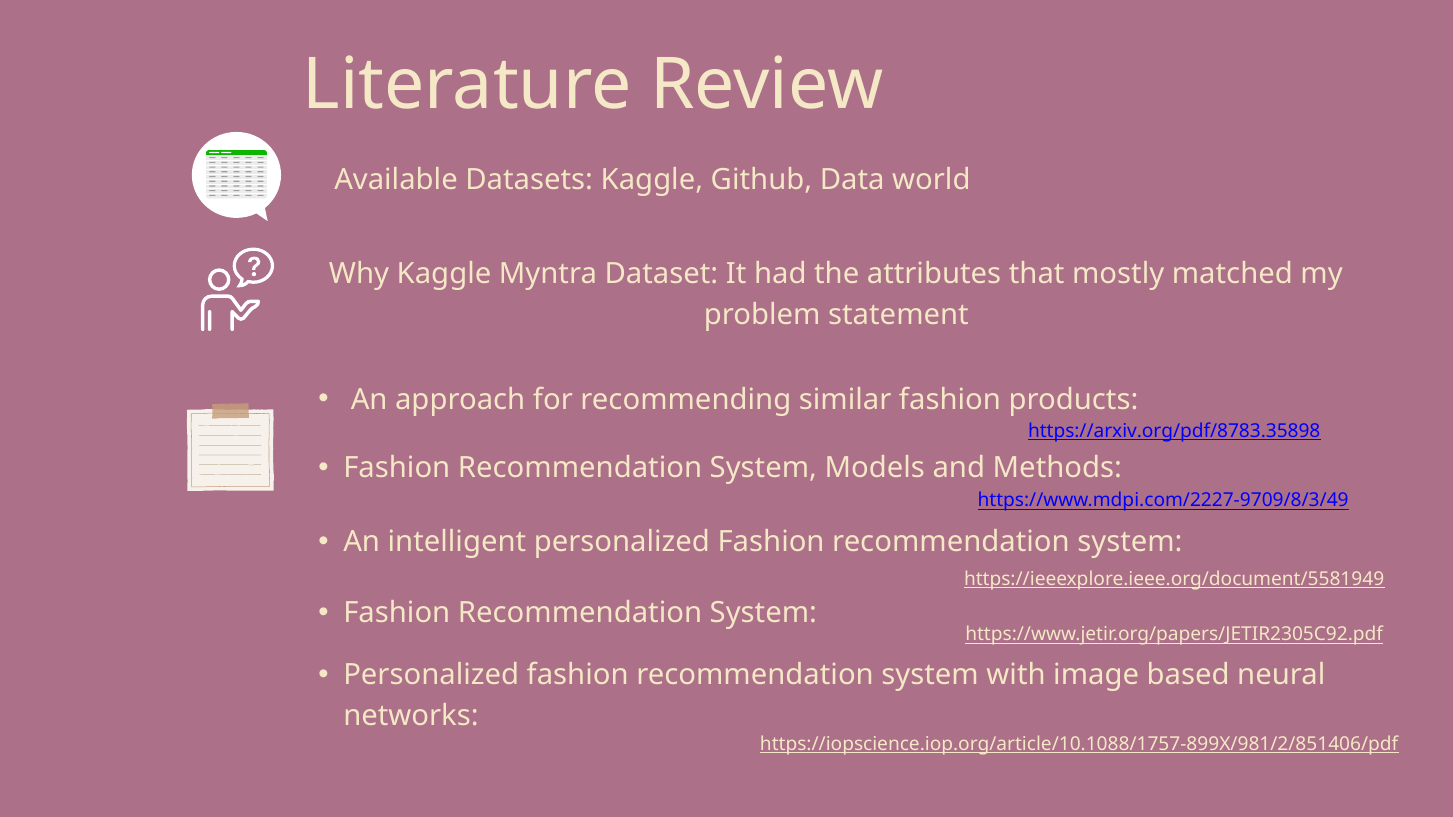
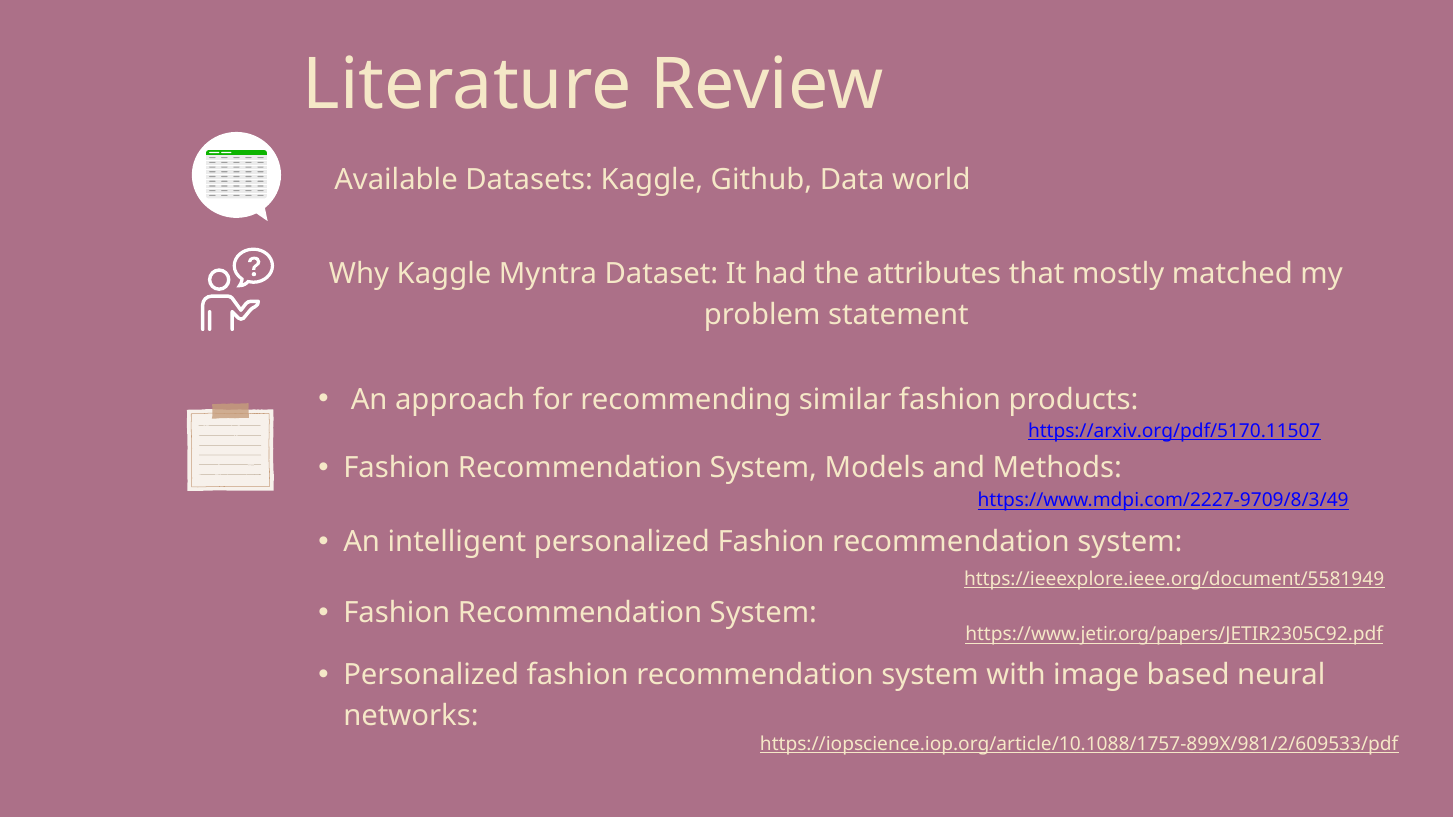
https://arxiv.org/pdf/8783.35898: https://arxiv.org/pdf/8783.35898 -> https://arxiv.org/pdf/5170.11507 (1174, 431)
https://iopscience.iop.org/article/10.1088/1757-899X/981/2/851406/pdf: https://iopscience.iop.org/article/10.1088/1757-899X/981/2/851406/pdf -> https://iopscience.iop.org/article/10.1088/1757-899X/981/2/609533/pdf (1079, 744)
